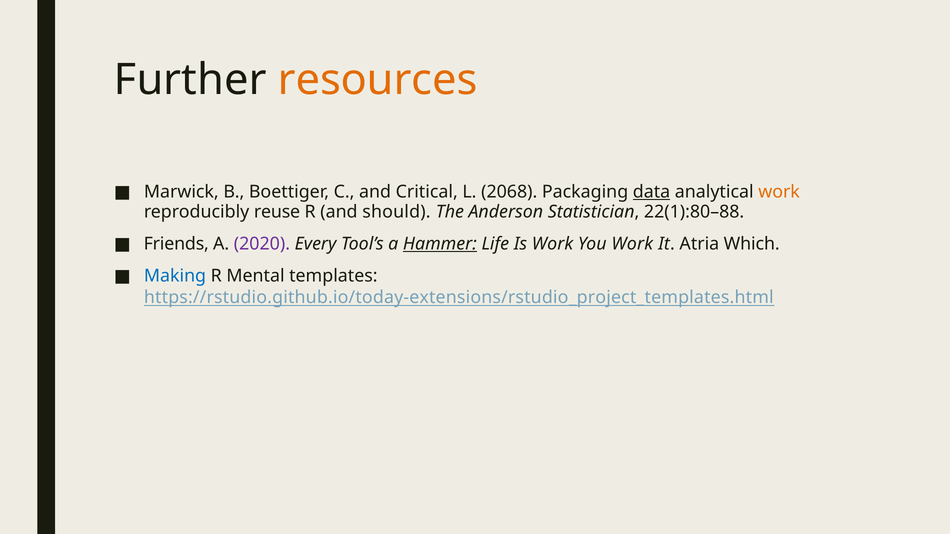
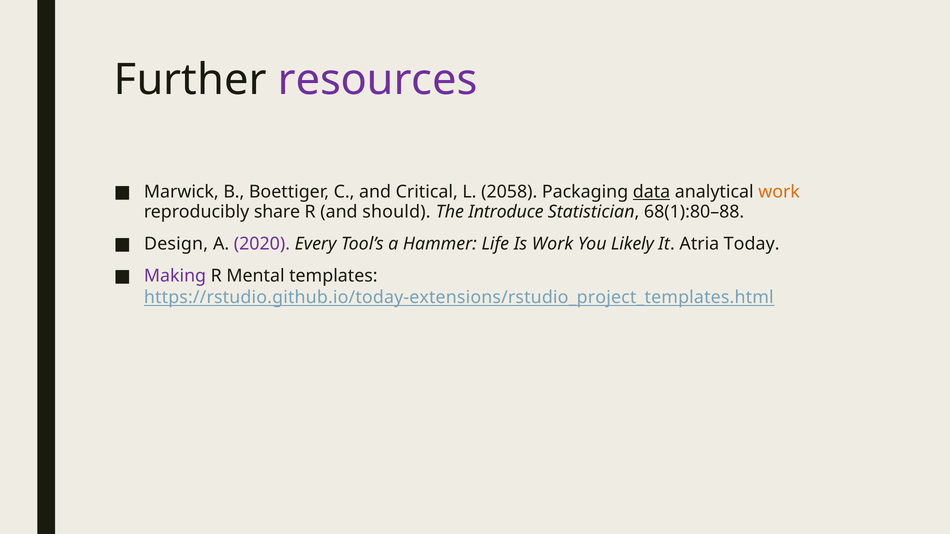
resources colour: orange -> purple (378, 80)
2068: 2068 -> 2058 (509, 192)
reuse: reuse -> share (277, 212)
Anderson: Anderson -> Introduce (506, 212)
22(1):80–88: 22(1):80–88 -> 68(1):80–88 (694, 212)
Friends: Friends -> Design (176, 244)
Hammer underline: present -> none (440, 244)
You Work: Work -> Likely (632, 244)
Which: Which -> Today (752, 244)
Making colour: blue -> purple (175, 276)
